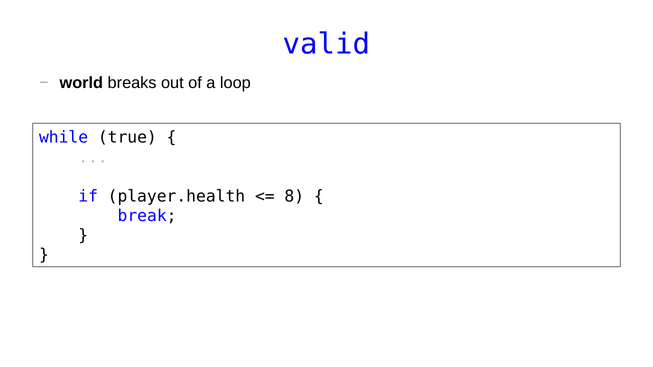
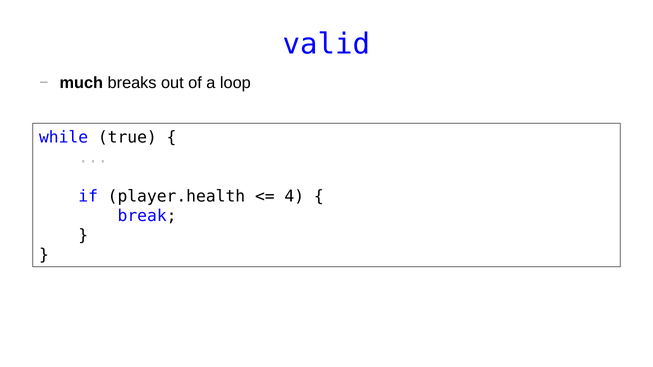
world: world -> much (81, 83)
8: 8 -> 4 (294, 196)
